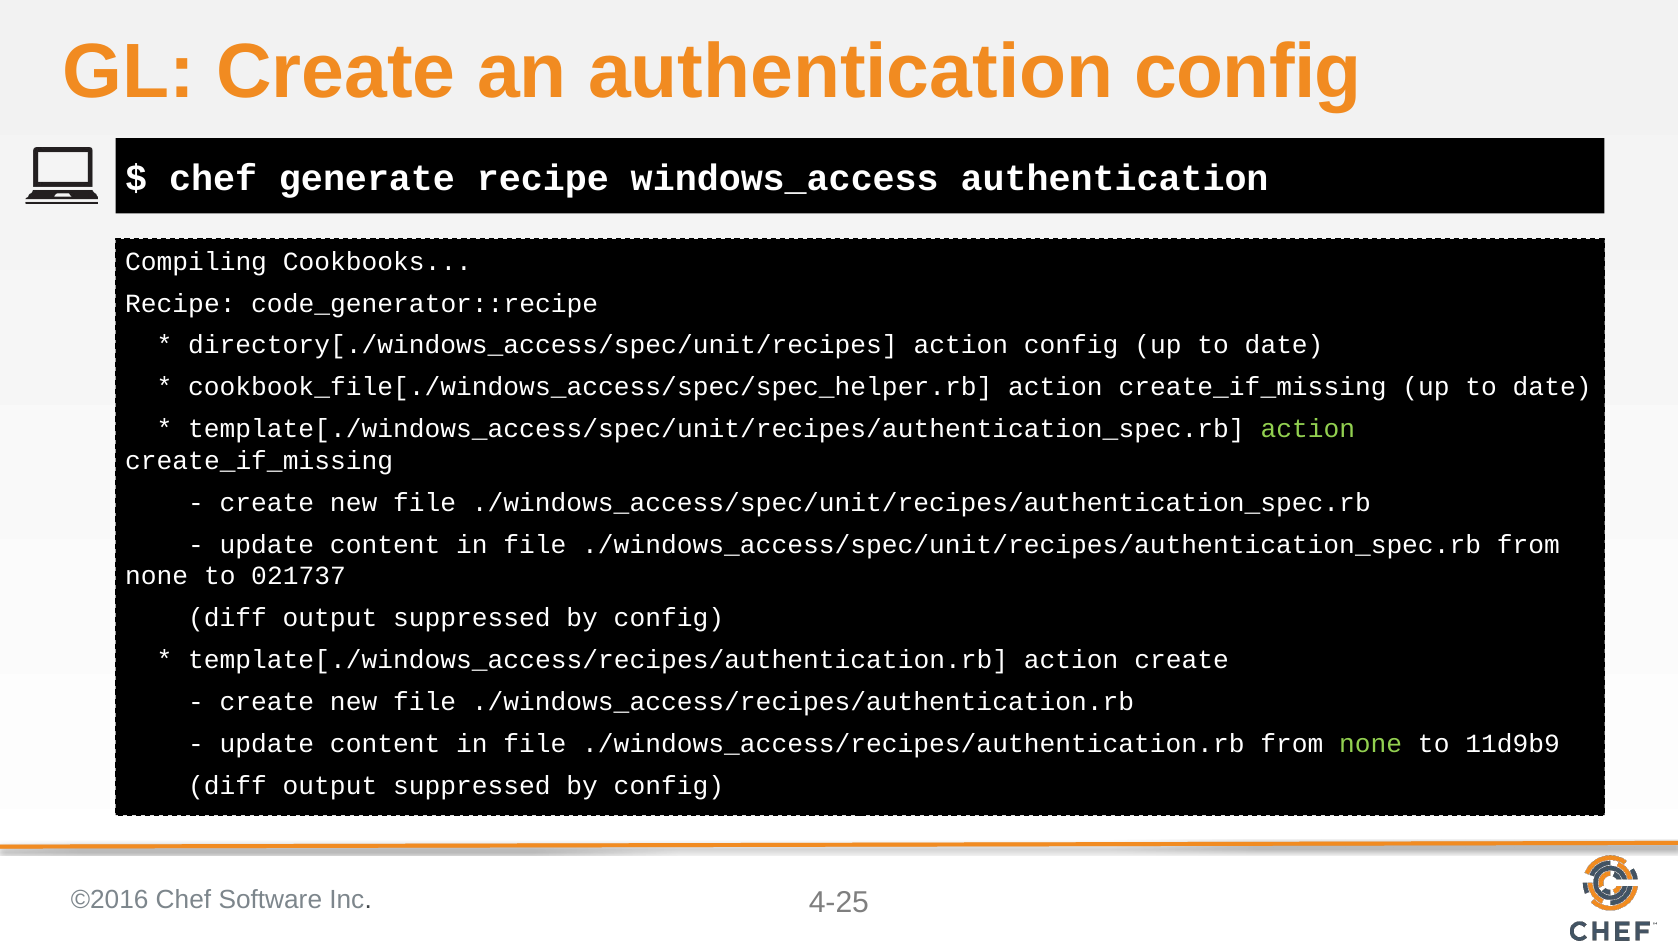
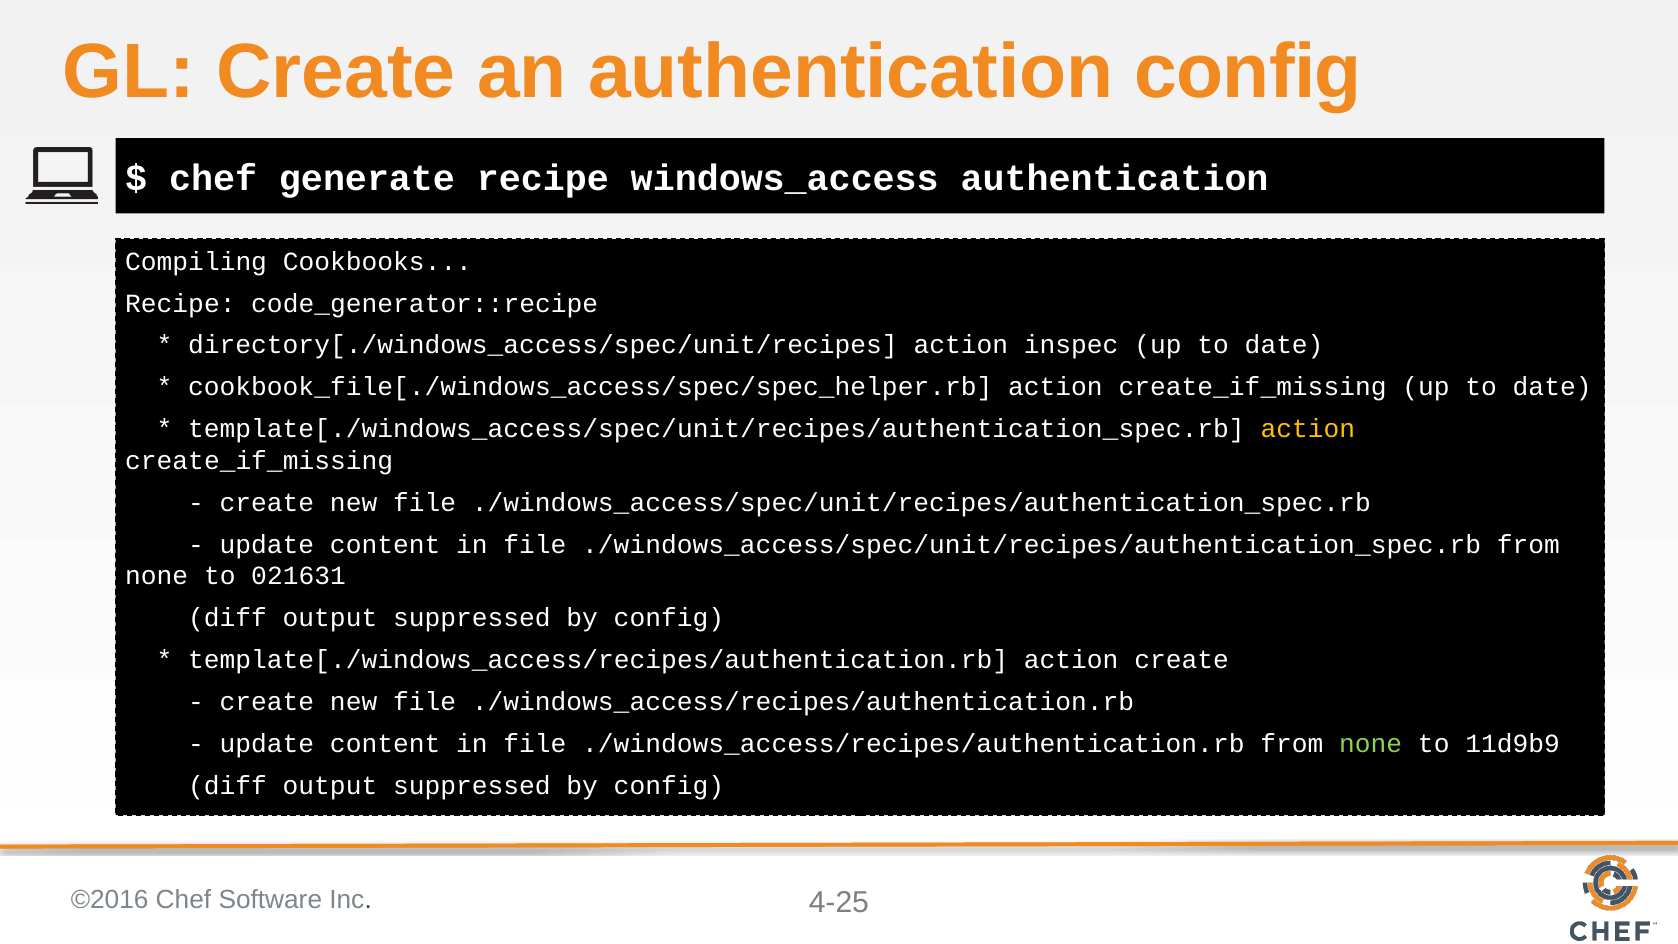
action config: config -> inspec (1071, 345)
action colour: light green -> yellow (1308, 429)
021737: 021737 -> 021631 (299, 576)
